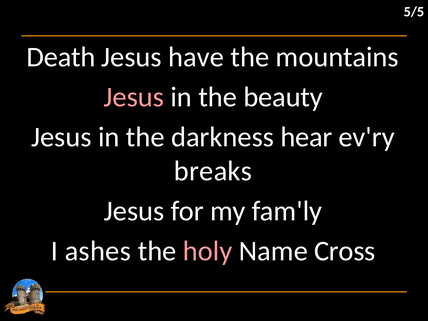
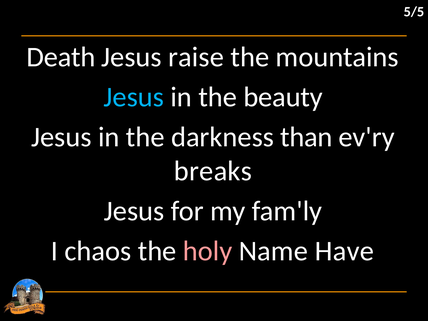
have: have -> raise (196, 57)
Jesus colour: pink -> light blue (134, 97)
hear: hear -> than (306, 137)
ashes: ashes -> chaos (98, 251)
Cross: Cross -> Have (344, 251)
